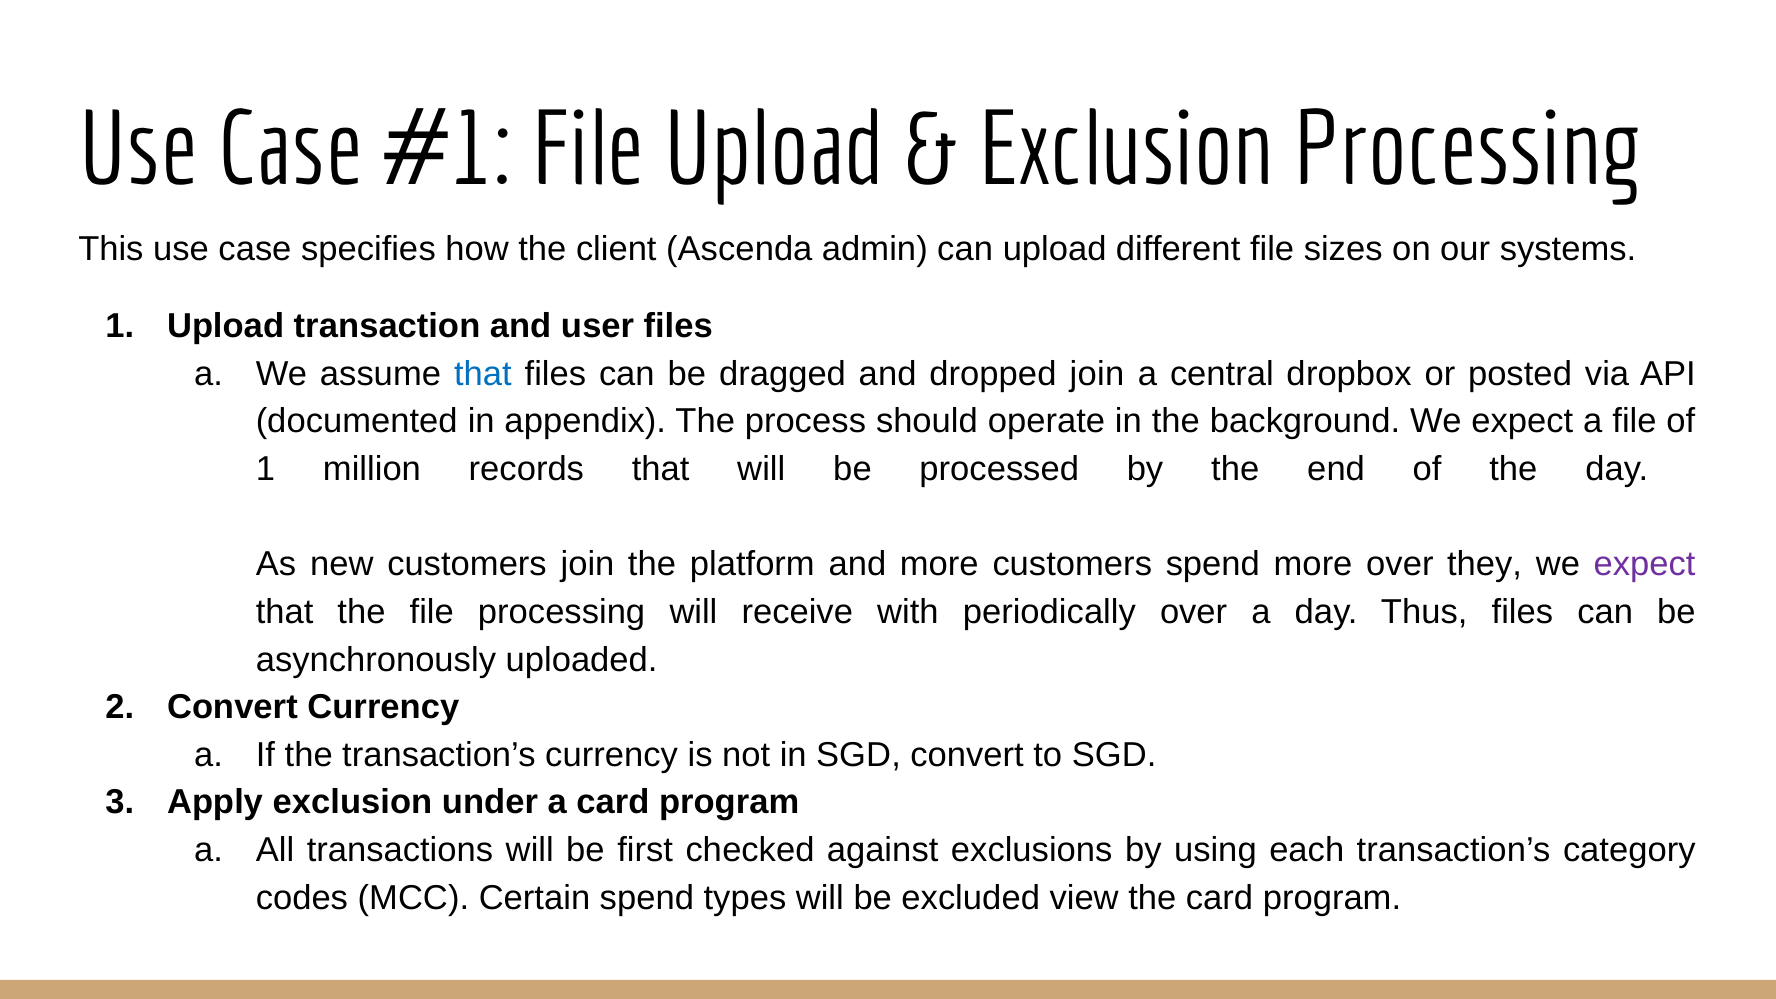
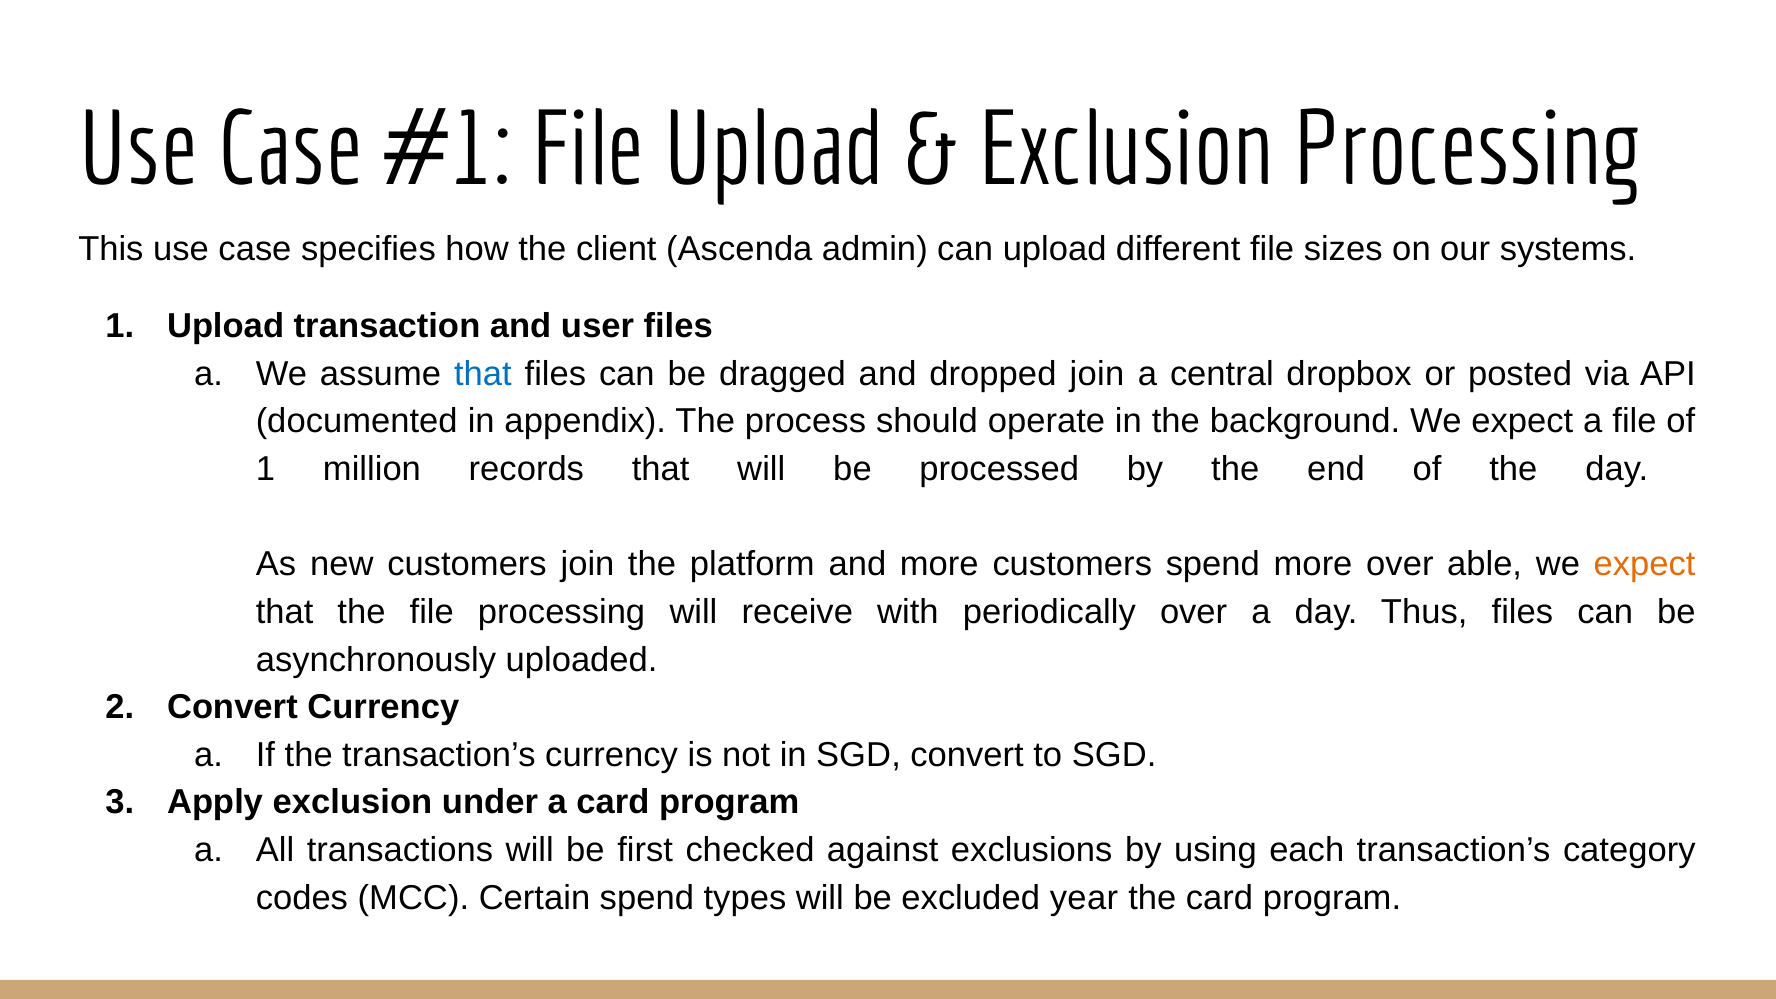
they: they -> able (1485, 564)
expect colour: purple -> orange (1645, 564)
view: view -> year (1084, 898)
